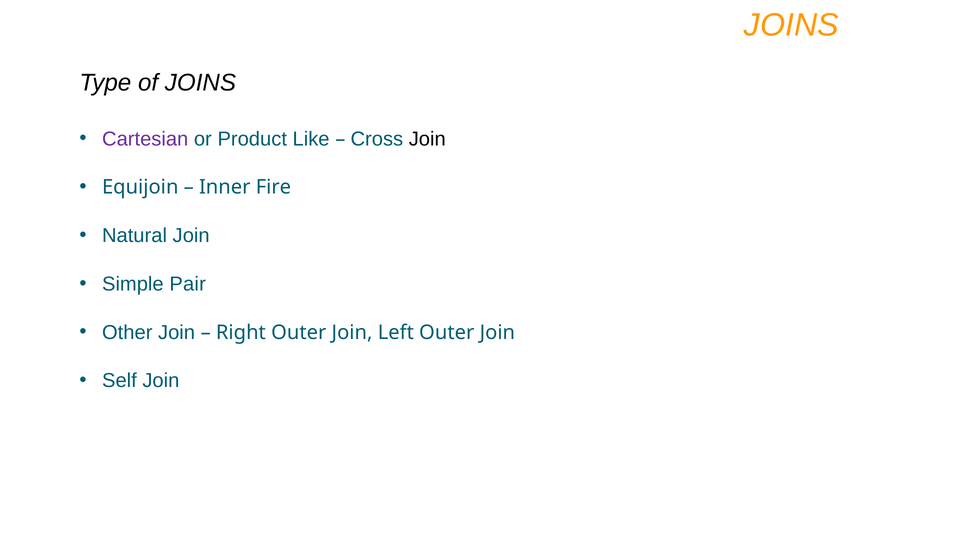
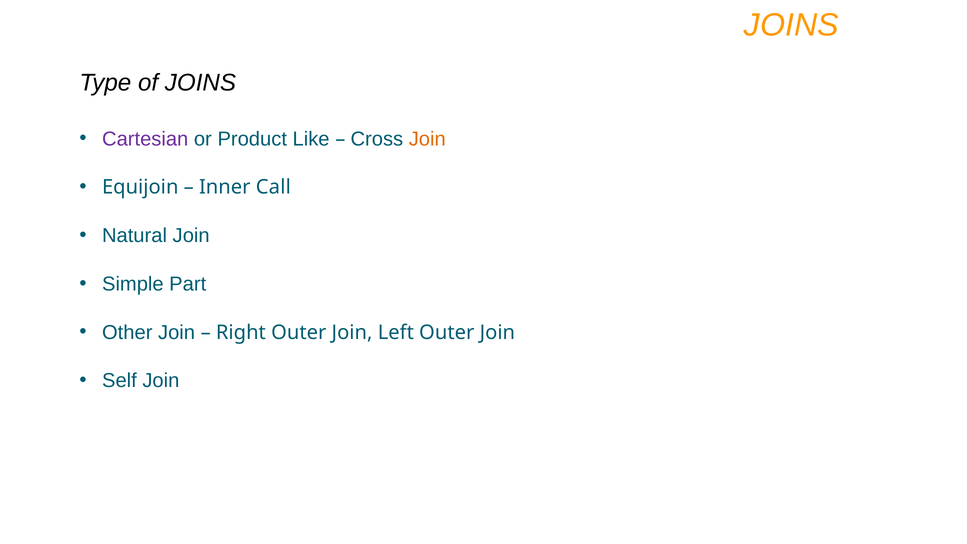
Join colour: black -> orange (427, 139)
Fire: Fire -> Call (273, 187)
Pair: Pair -> Part (188, 284)
